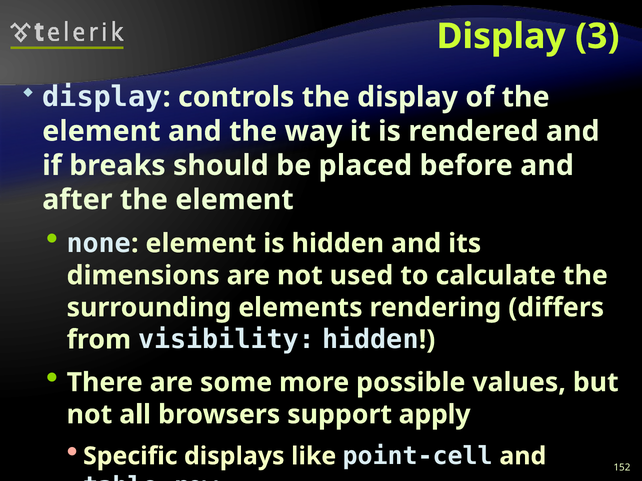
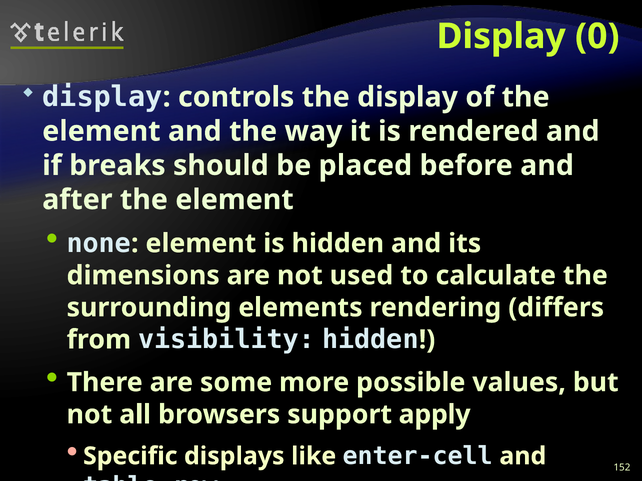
3: 3 -> 0 (597, 36)
point-cell: point-cell -> enter-cell (418, 457)
